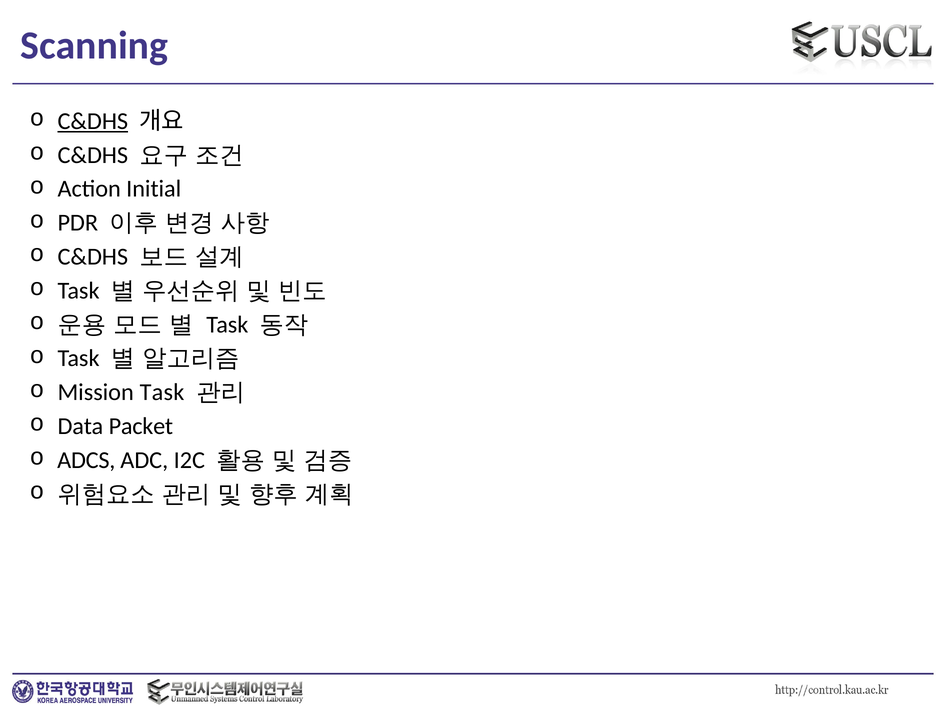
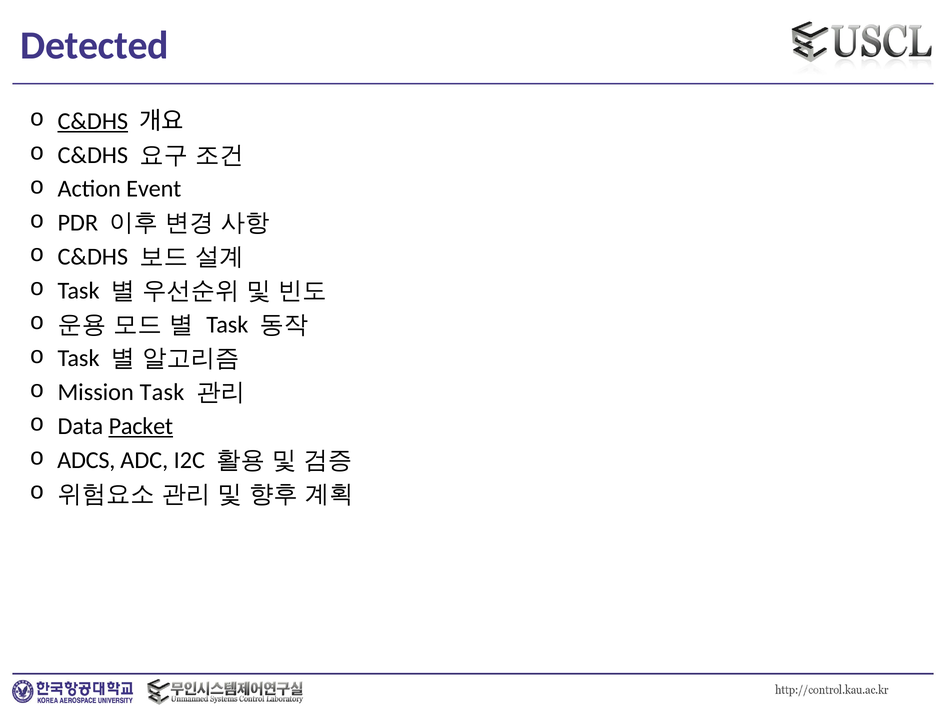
Scanning: Scanning -> Detected (94, 46)
Initial: Initial -> Event (154, 189)
Packet underline: none -> present (141, 427)
